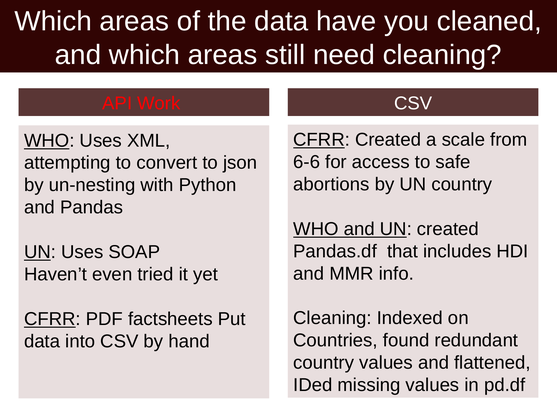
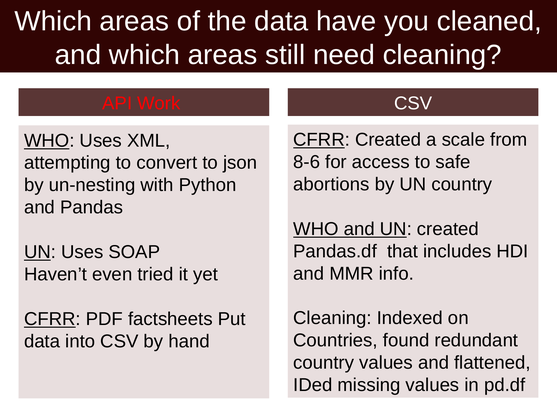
6-6: 6-6 -> 8-6 (307, 162)
